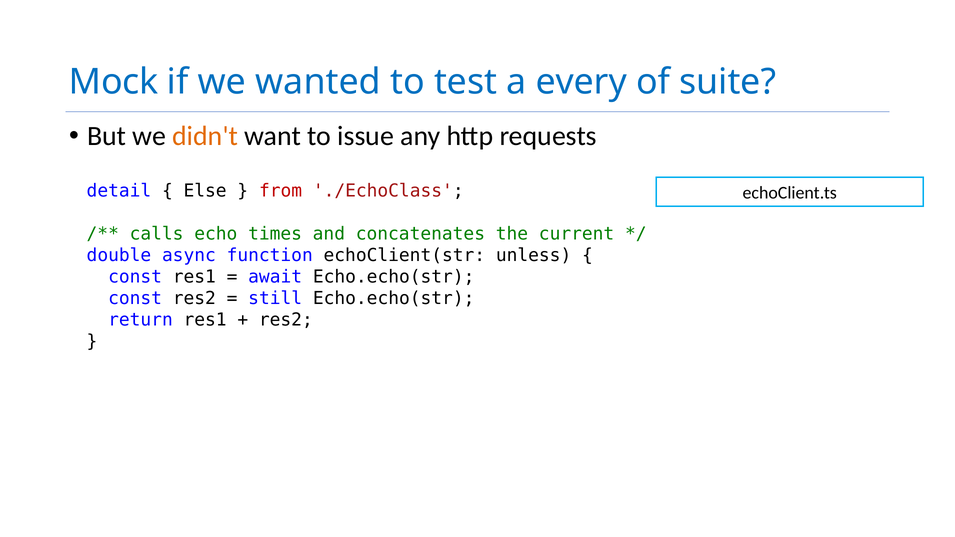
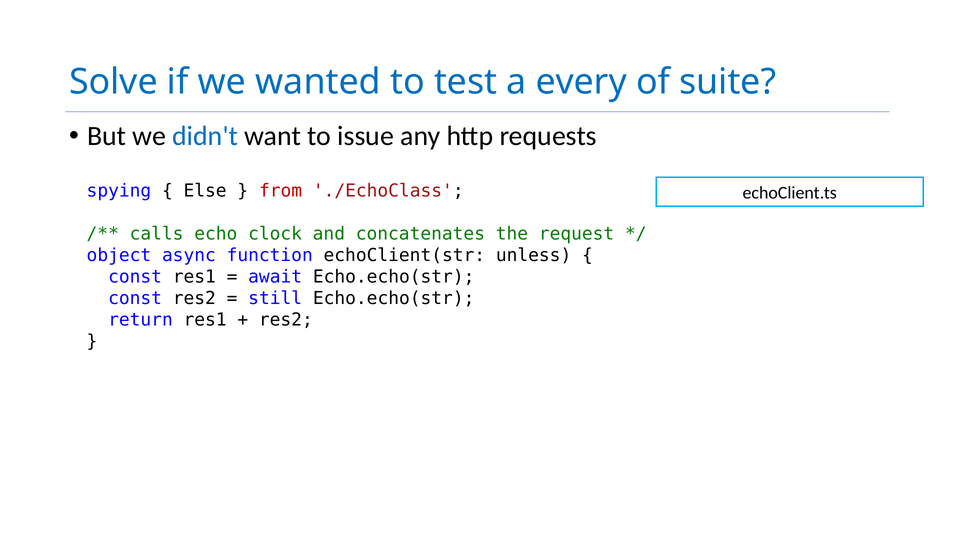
Mock: Mock -> Solve (113, 82)
didn't colour: orange -> blue (205, 136)
detail: detail -> spying (119, 191)
times: times -> clock (275, 234)
current: current -> request (577, 234)
double: double -> object (119, 256)
